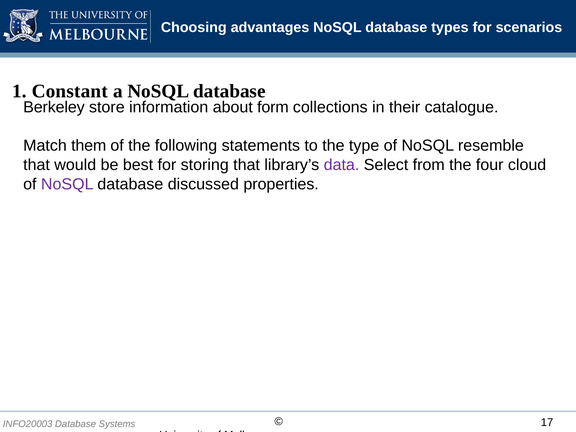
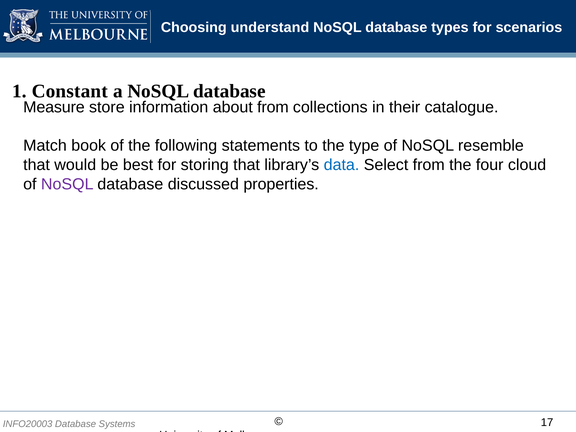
advantages: advantages -> understand (270, 27)
Berkeley: Berkeley -> Measure (54, 107)
about form: form -> from (273, 107)
them: them -> book (89, 146)
data colour: purple -> blue (342, 165)
